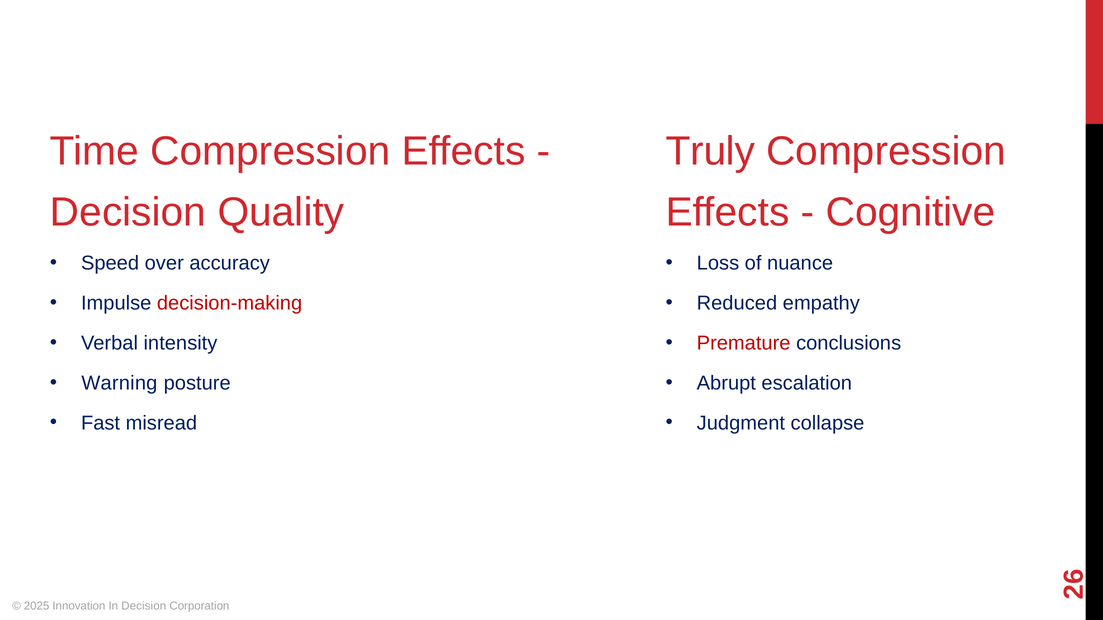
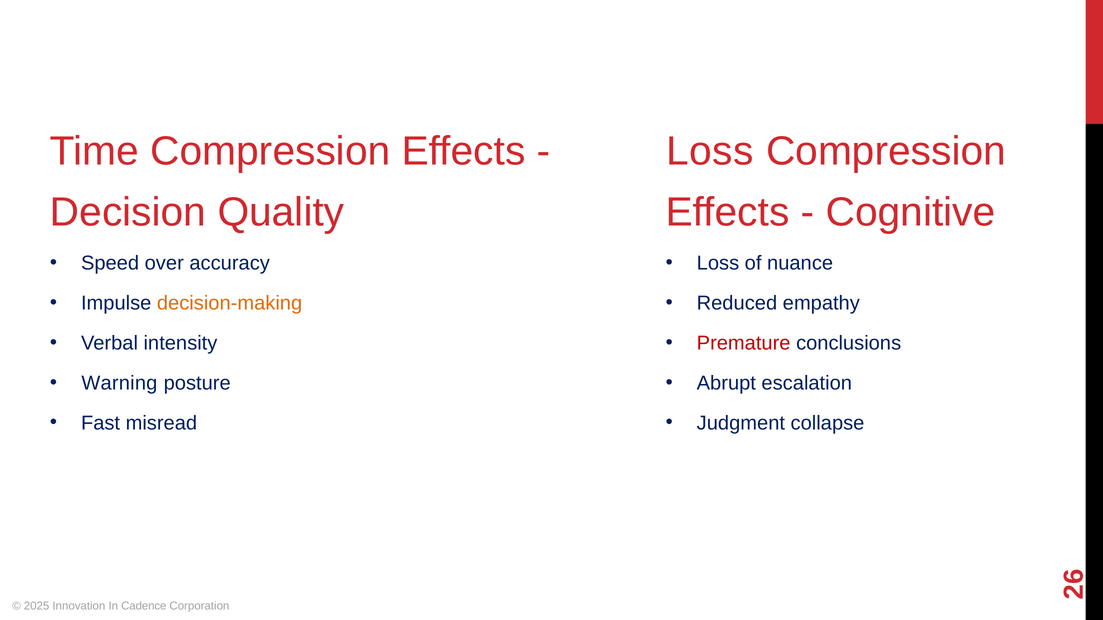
Truly: Truly -> Loss (710, 151)
decision-making colour: red -> orange (230, 303)
In Decision: Decision -> Cadence (144, 607)
